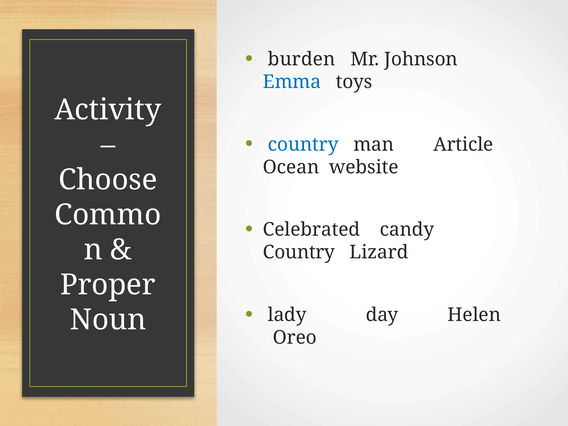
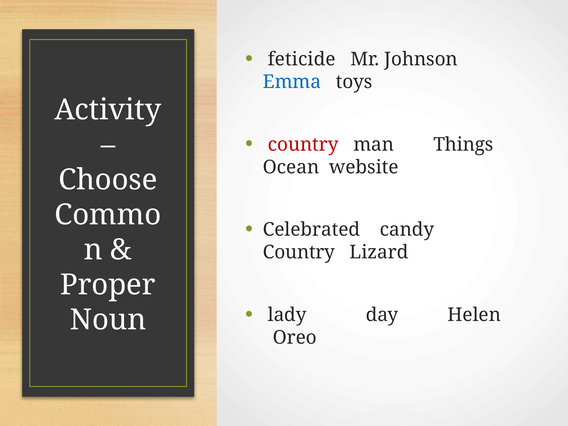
burden: burden -> feticide (302, 59)
country colour: blue -> red (303, 144)
Article: Article -> Things (463, 144)
